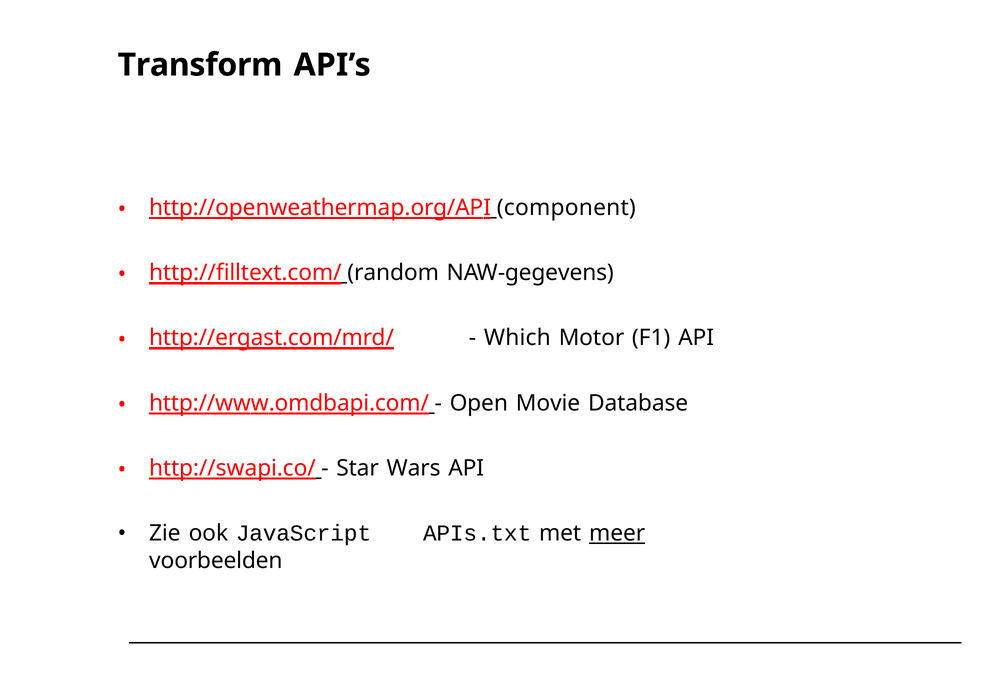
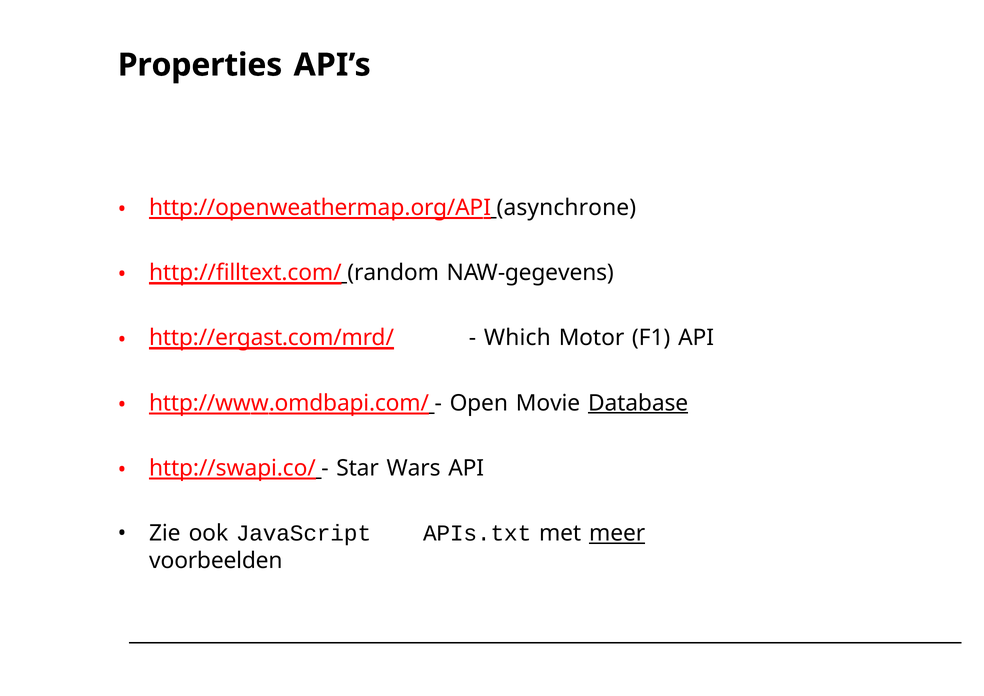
Transform: Transform -> Properties (200, 65)
component: component -> asynchrone (566, 208)
Database underline: none -> present (638, 403)
